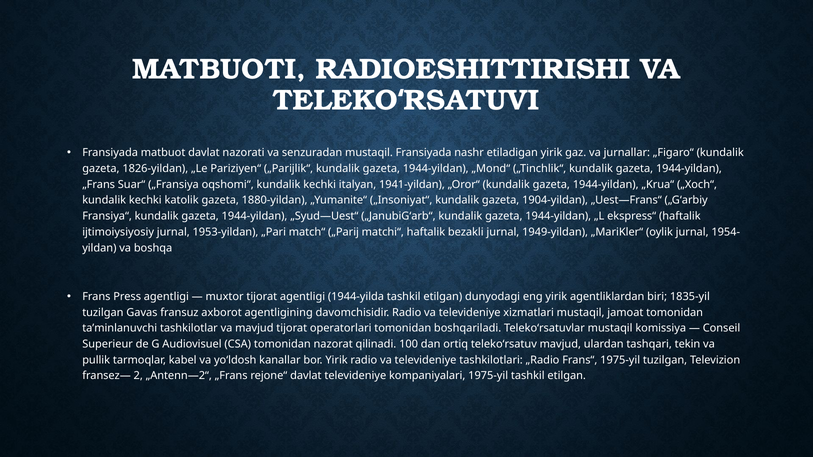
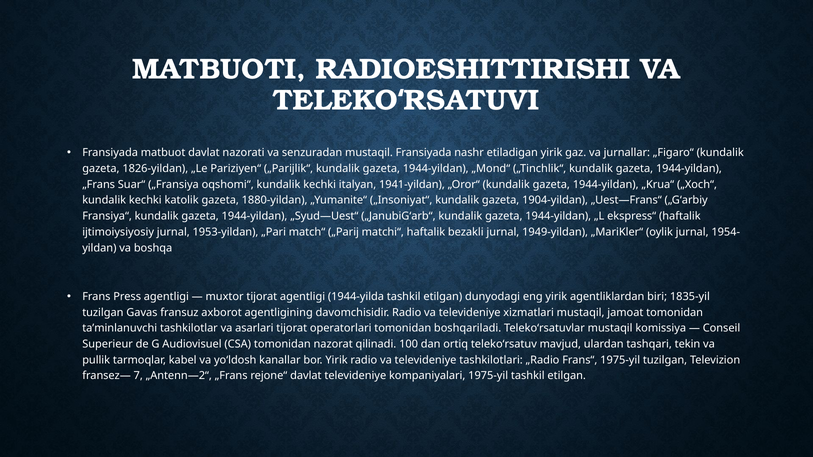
va mavjud: mavjud -> asarlari (254, 328)
2: 2 -> 7 (138, 376)
